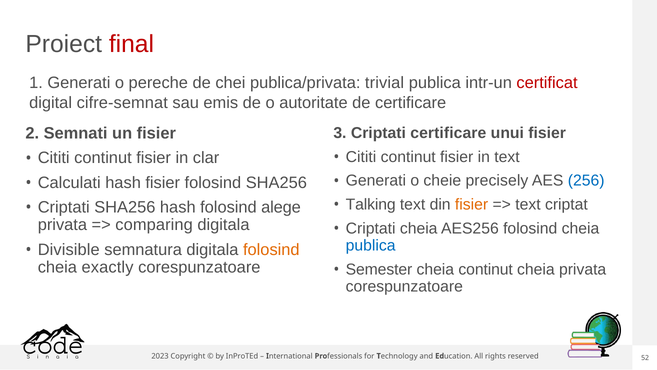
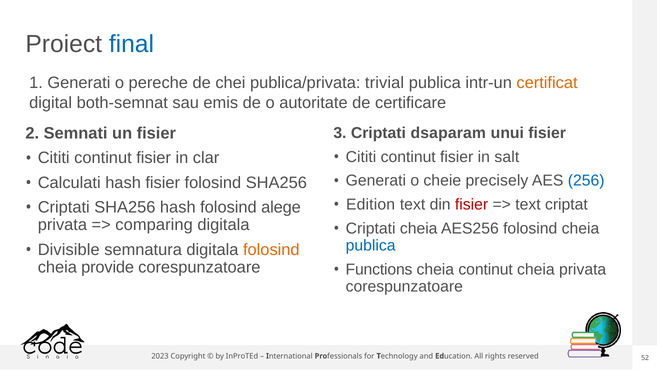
final colour: red -> blue (131, 44)
certificat colour: red -> orange (547, 83)
cifre-semnat: cifre-semnat -> both-semnat (122, 103)
Criptati certificare: certificare -> dsaparam (448, 133)
in text: text -> salt (507, 157)
Talking: Talking -> Edition (371, 204)
fisier colour: orange -> red (472, 204)
exactly: exactly -> provide (108, 267)
Semester: Semester -> Functions (379, 269)
